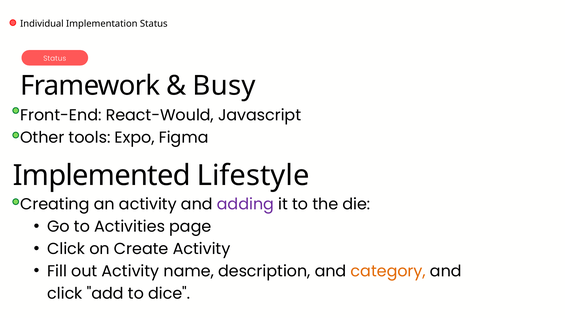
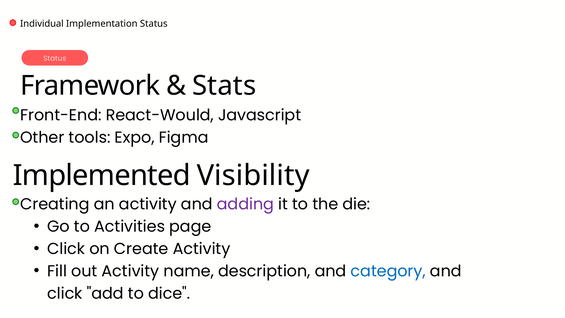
Busy: Busy -> Stats (224, 86)
Lifestyle: Lifestyle -> Visibility (253, 176)
category colour: orange -> blue (388, 271)
